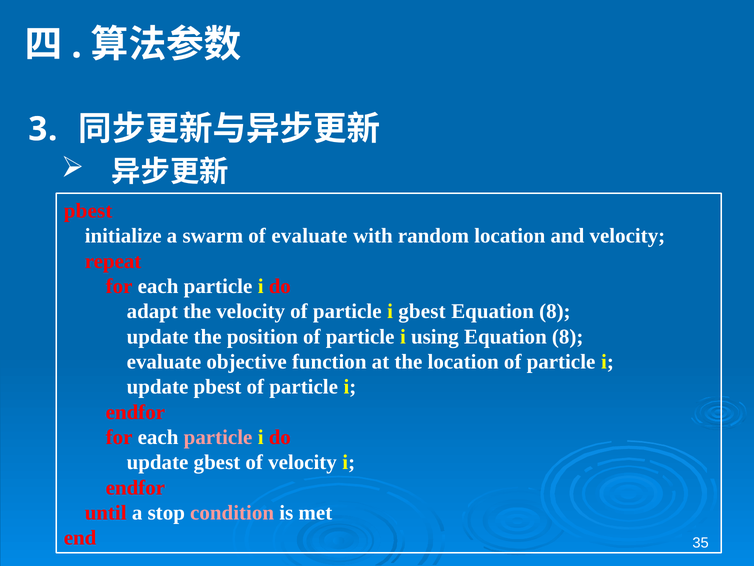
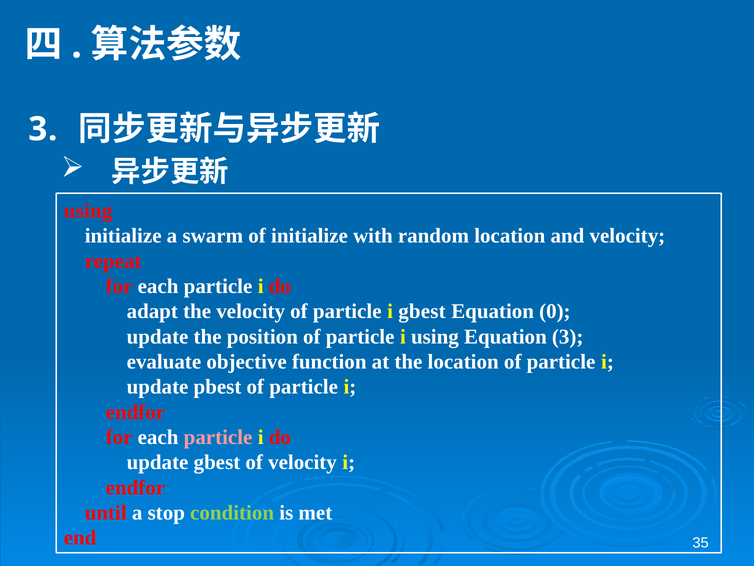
pbest: pbest -> using (88, 211)
of evaluate: evaluate -> initialize (309, 236)
8: 8 -> 0 (555, 311)
using Equation 8: 8 -> 3 (568, 336)
condition colour: pink -> light green (232, 512)
